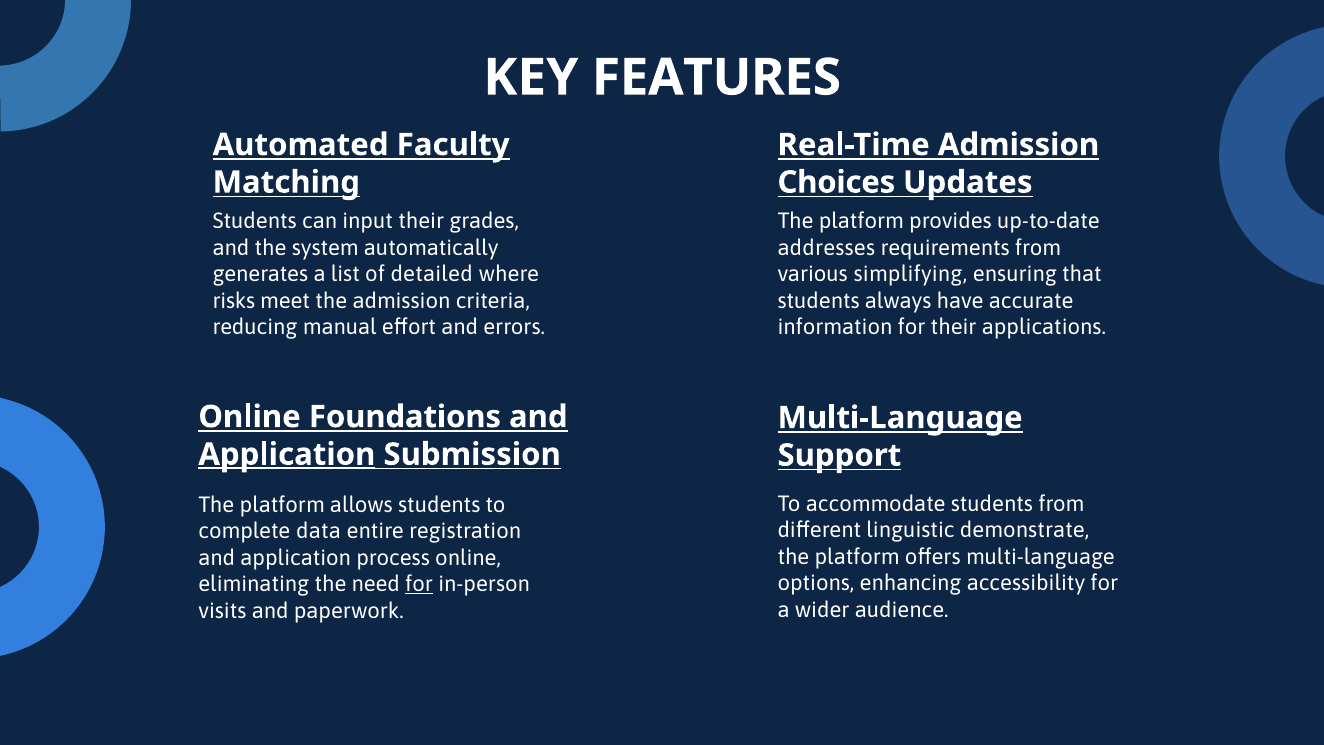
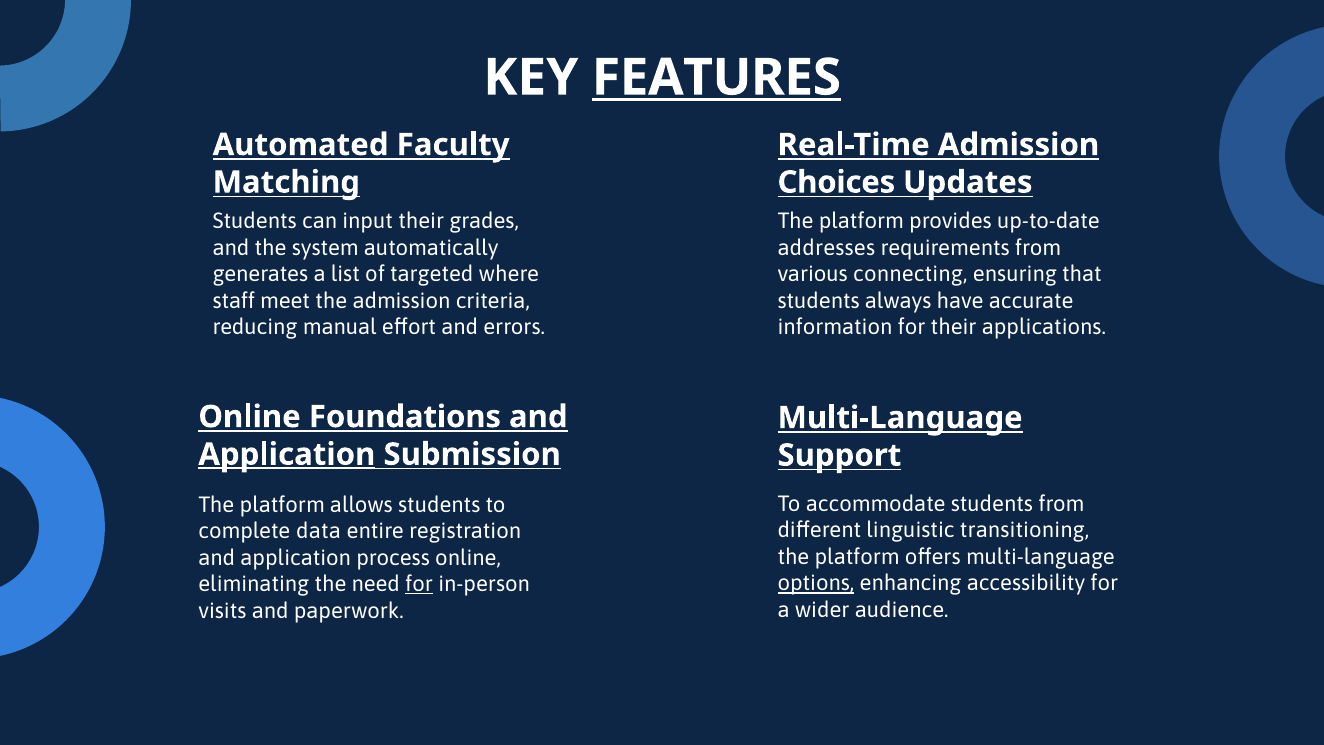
FEATURES underline: none -> present (716, 78)
detailed: detailed -> targeted (432, 274)
simplifying: simplifying -> connecting (910, 274)
risks: risks -> staff (234, 301)
demonstrate: demonstrate -> transitioning (1025, 530)
options underline: none -> present (816, 583)
